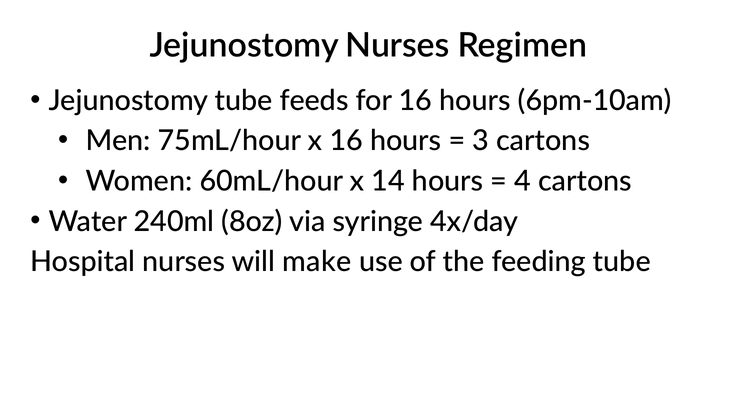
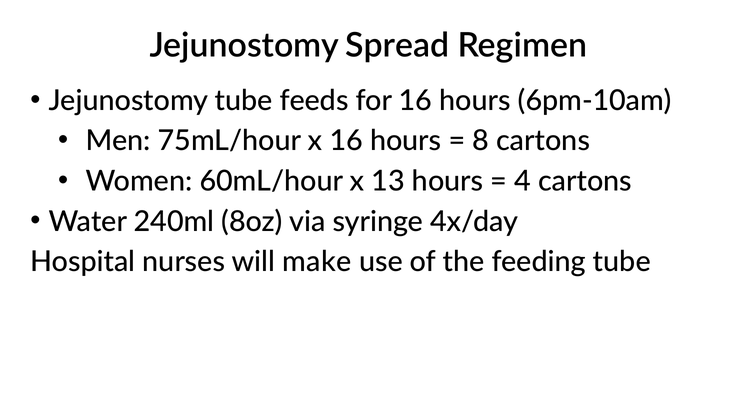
Jejunostomy Nurses: Nurses -> Spread (397, 46)
3: 3 -> 8 (481, 141)
14: 14 -> 13 (388, 181)
